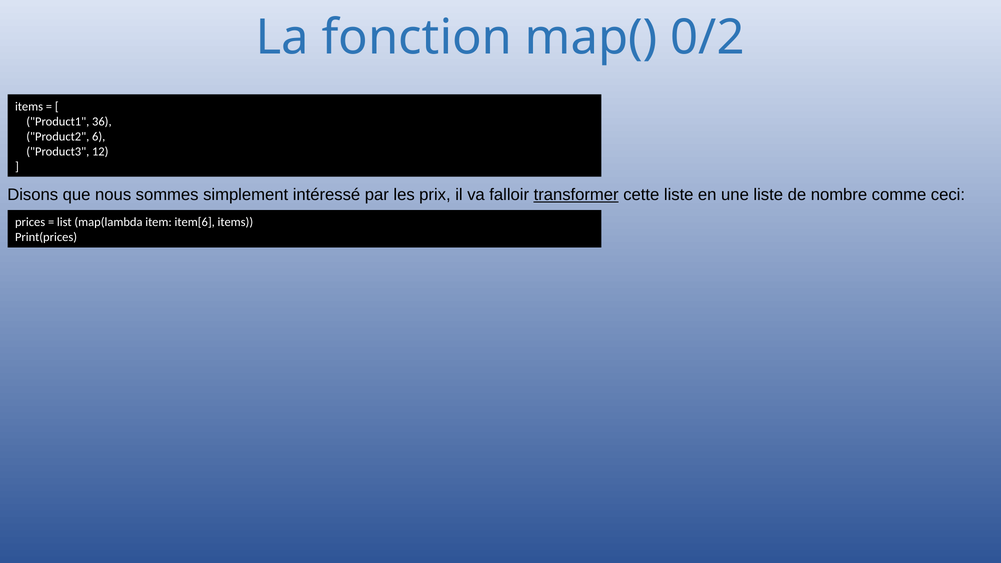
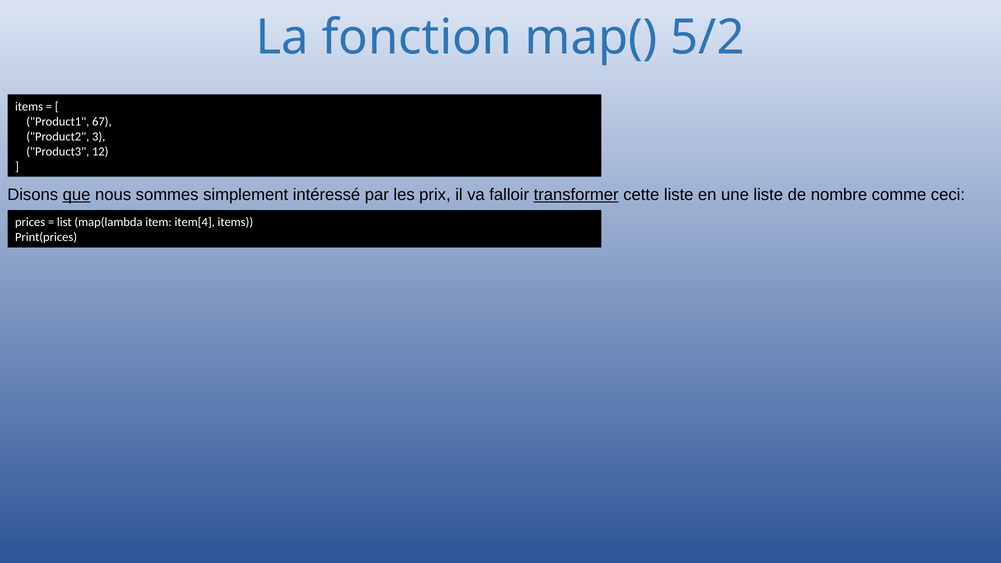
0/2: 0/2 -> 5/2 (708, 38)
36: 36 -> 67 (102, 121)
6: 6 -> 3 (99, 136)
que underline: none -> present (77, 195)
item[6: item[6 -> item[4 (195, 222)
